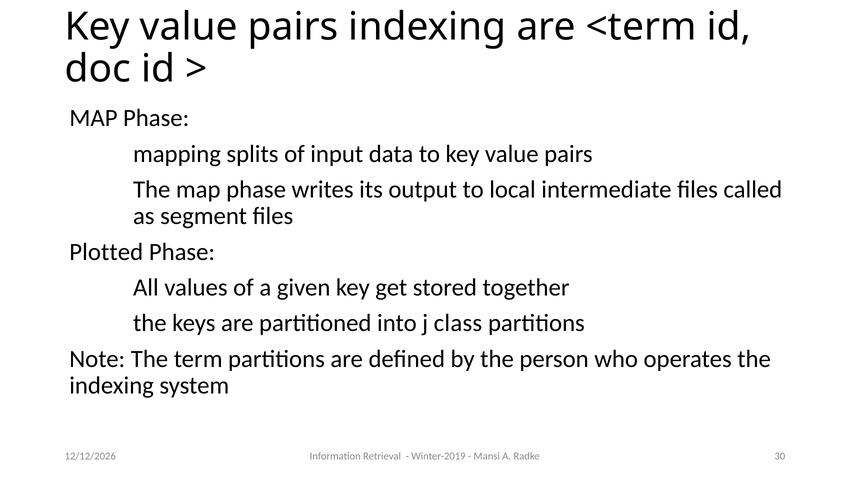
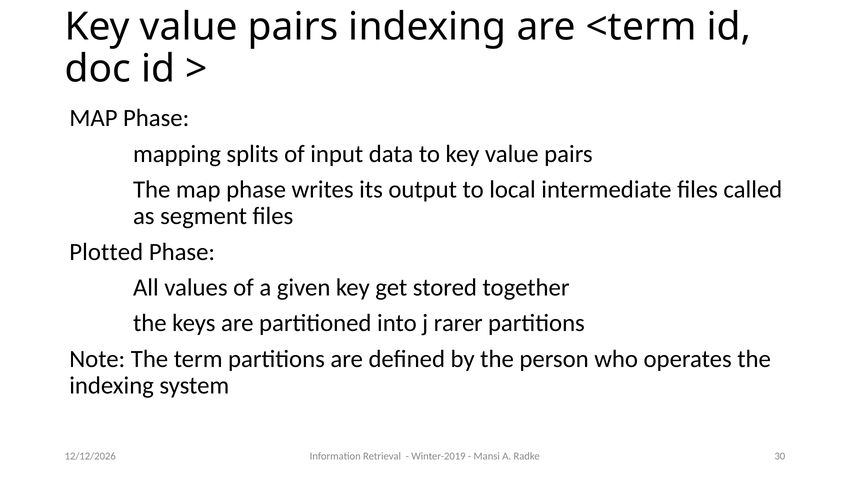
class: class -> rarer (458, 323)
